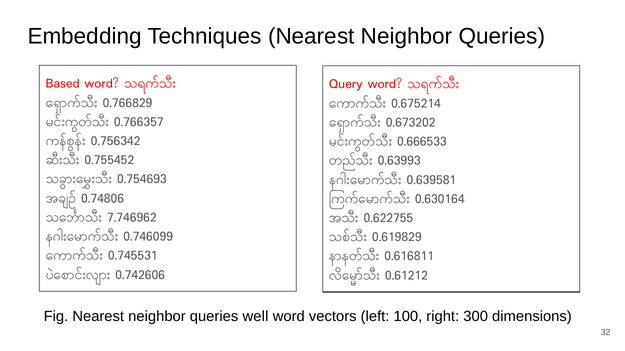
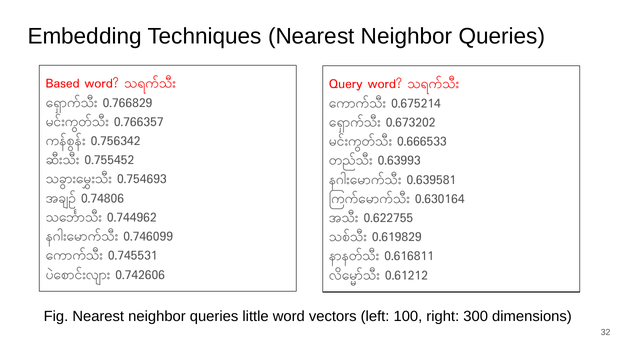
7.746962: 7.746962 -> 0.744962 (132, 217)
well: well -> little (256, 317)
